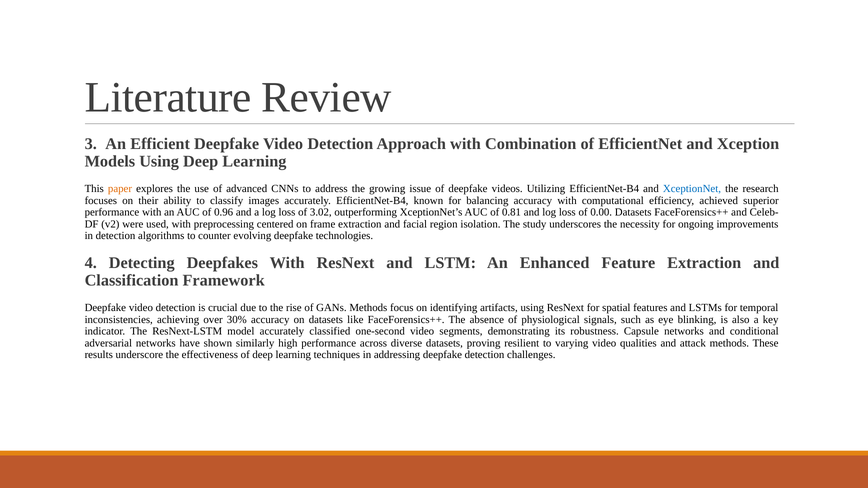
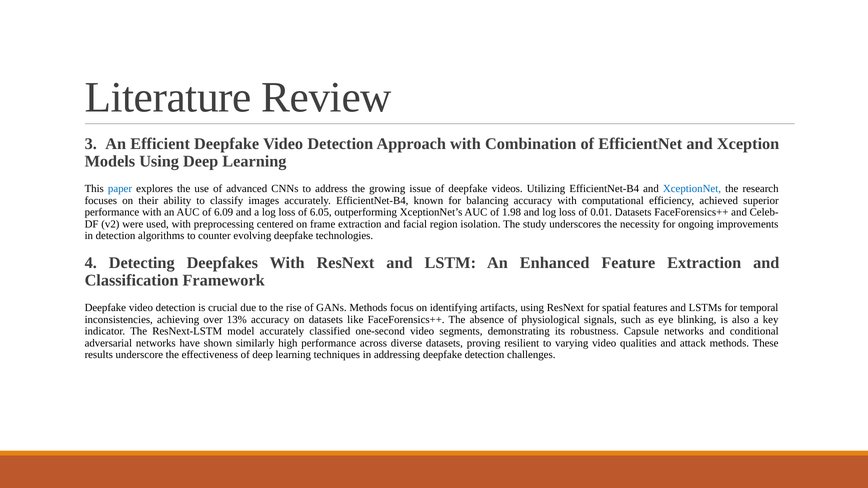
paper colour: orange -> blue (120, 189)
0.96: 0.96 -> 6.09 (224, 212)
3.02: 3.02 -> 6.05 (321, 212)
0.81: 0.81 -> 1.98 (512, 212)
0.00: 0.00 -> 0.01 (601, 212)
30%: 30% -> 13% (237, 320)
